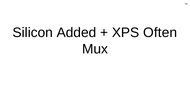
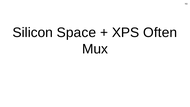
Added: Added -> Space (76, 32)
